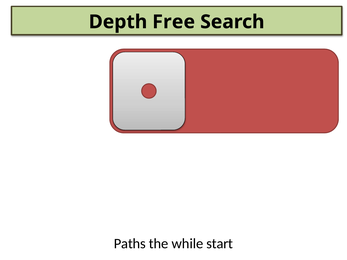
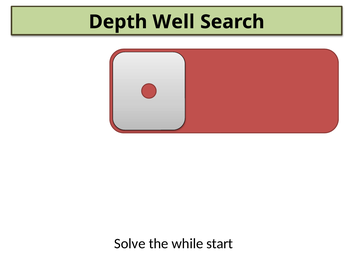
Free: Free -> Well (174, 22)
Paths: Paths -> Solve (130, 244)
